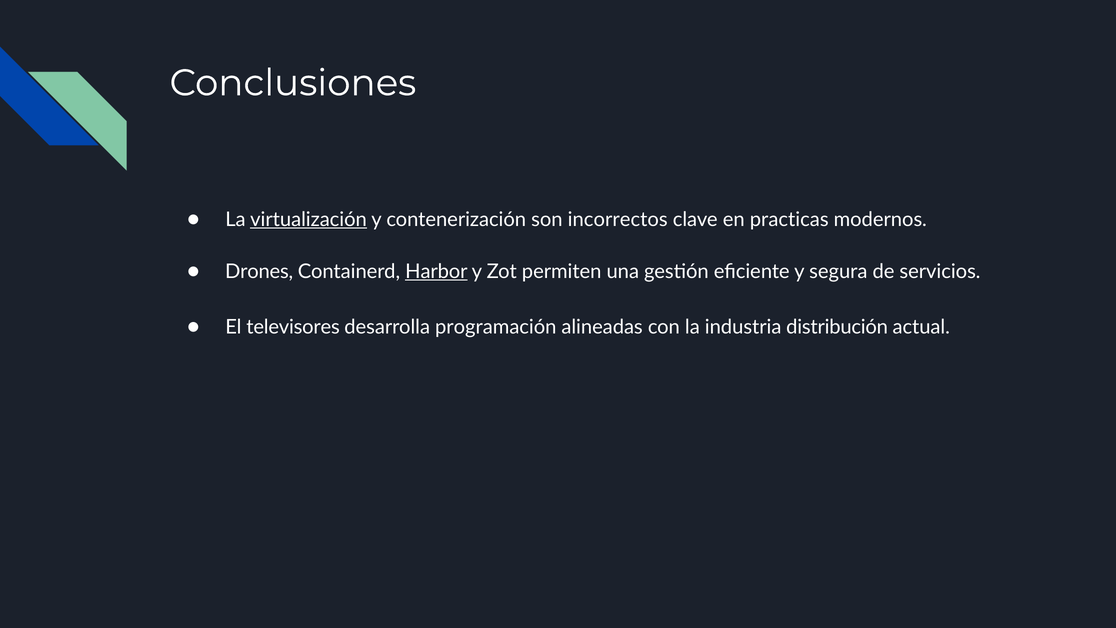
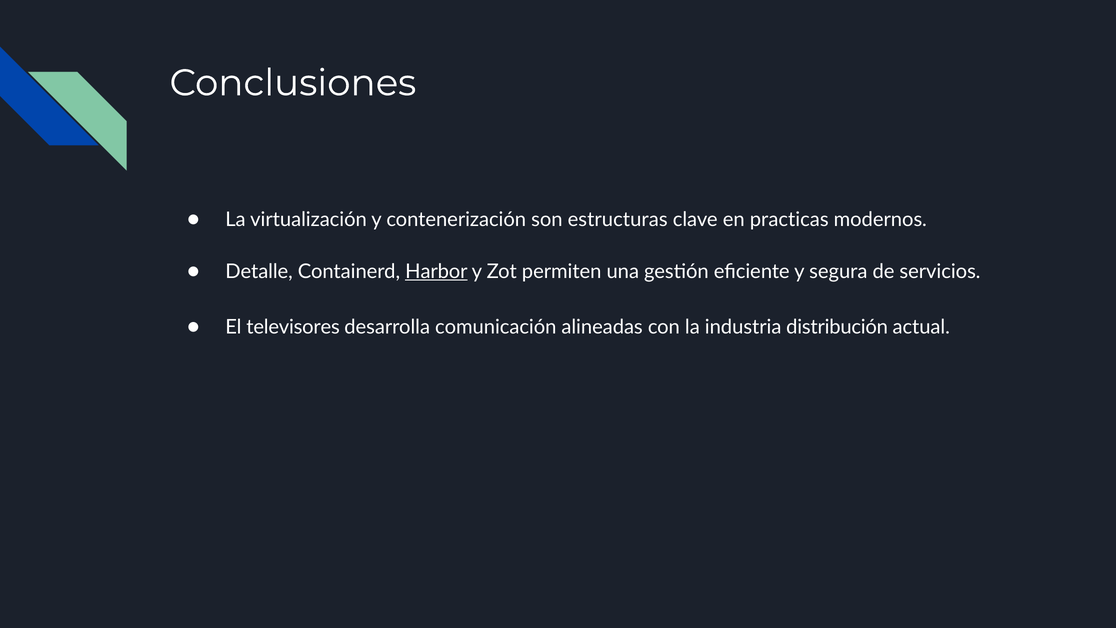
virtualización underline: present -> none (309, 219)
incorrectos: incorrectos -> estructuras (618, 219)
Drones: Drones -> Detalle (259, 271)
programación: programación -> comunicación (496, 327)
